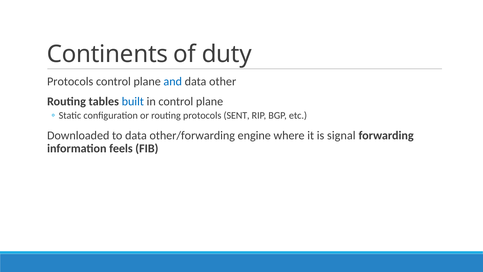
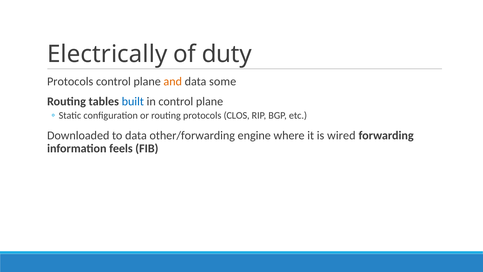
Continents: Continents -> Electrically (107, 54)
and colour: blue -> orange (173, 81)
other: other -> some (223, 81)
SENT: SENT -> CLOS (237, 115)
signal: signal -> wired (341, 135)
